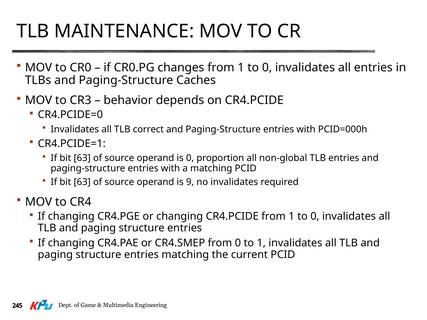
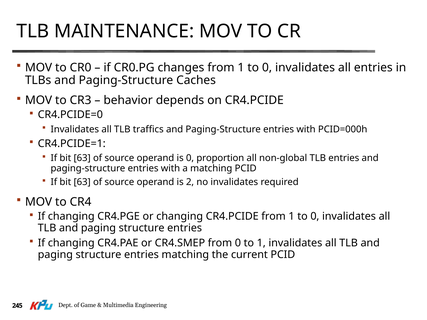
correct: correct -> traffics (148, 129)
9: 9 -> 2 (190, 182)
